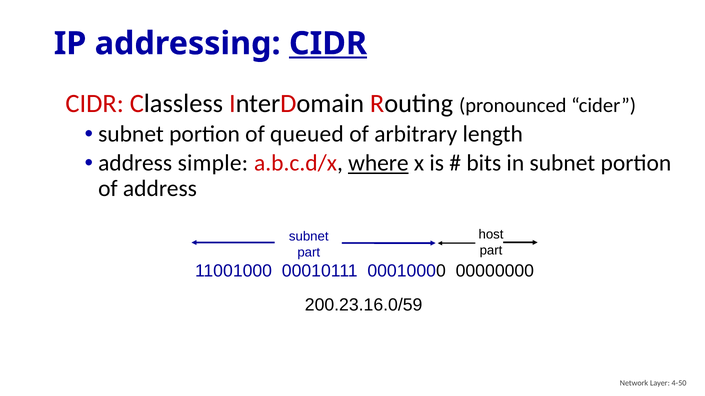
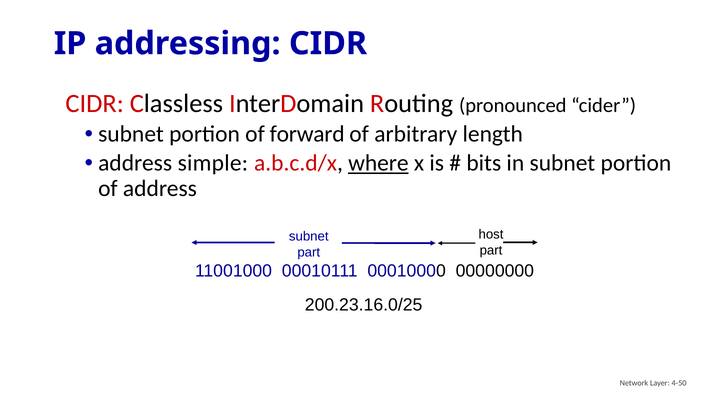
CIDR underline: present -> none (328, 44)
queued: queued -> forward (307, 134)
200.23.16.0/59: 200.23.16.0/59 -> 200.23.16.0/25 (364, 305)
